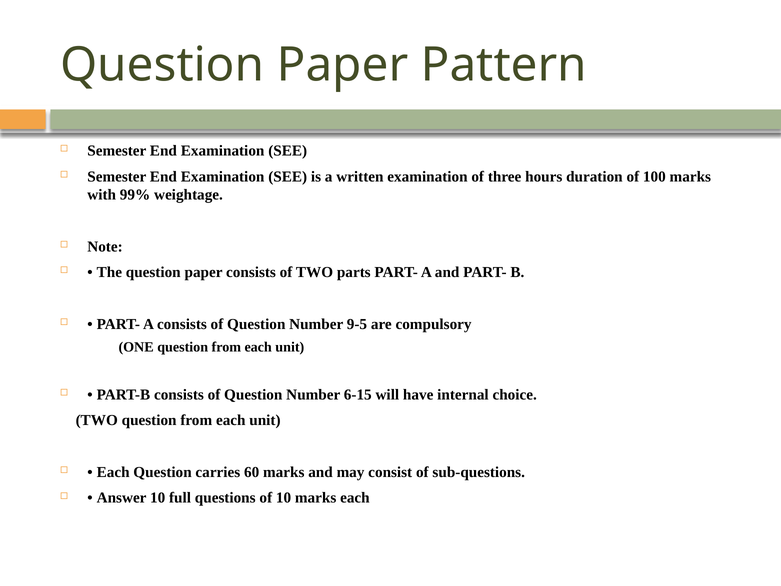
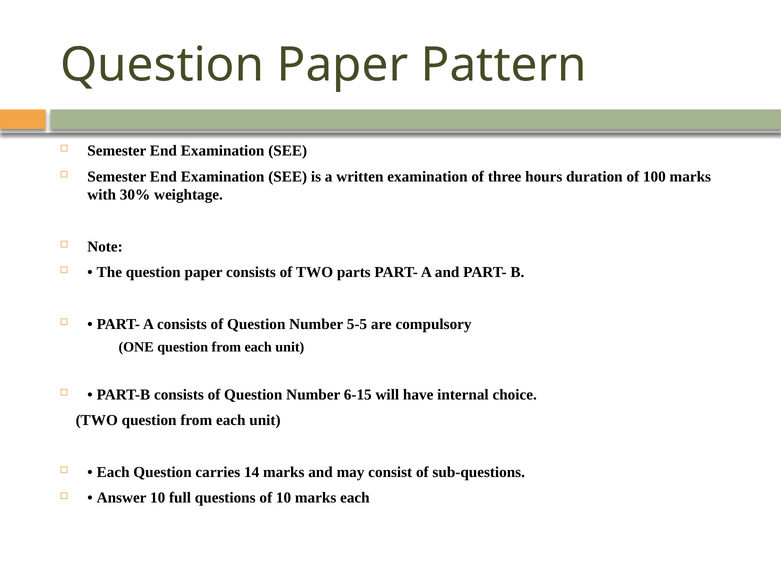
99%: 99% -> 30% (135, 195)
9-5: 9-5 -> 5-5 (357, 324)
60: 60 -> 14 (252, 472)
